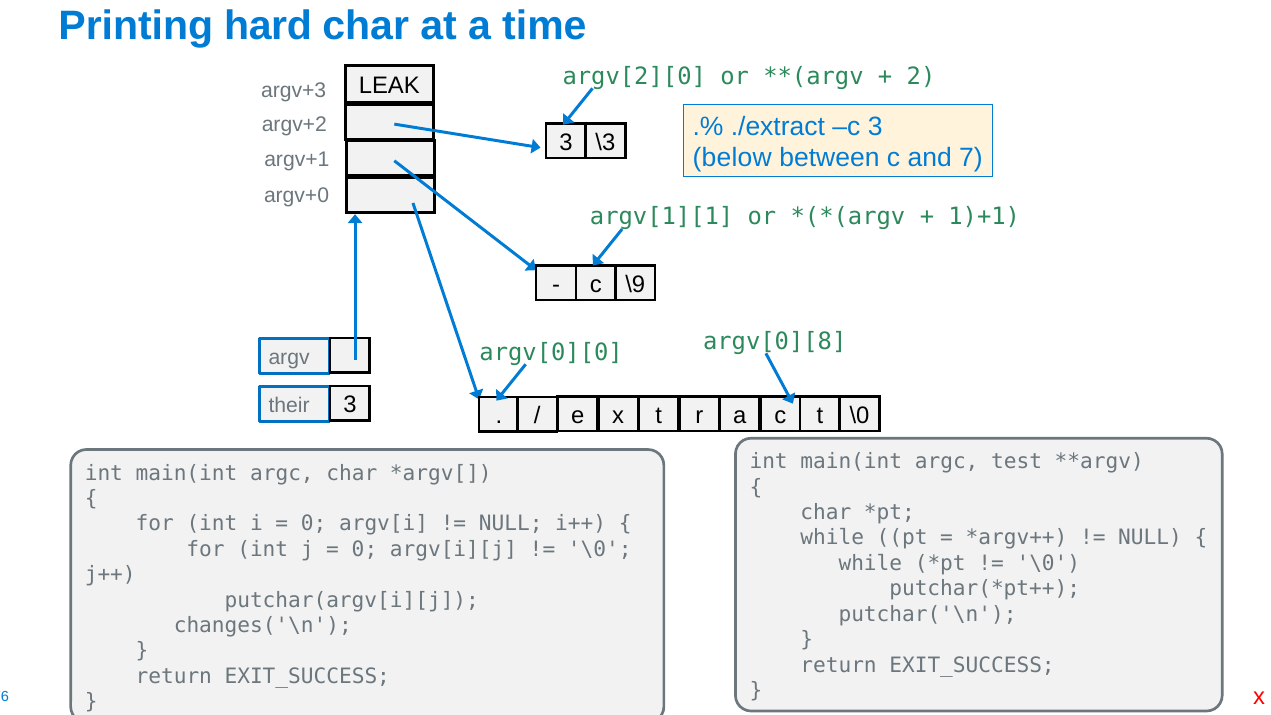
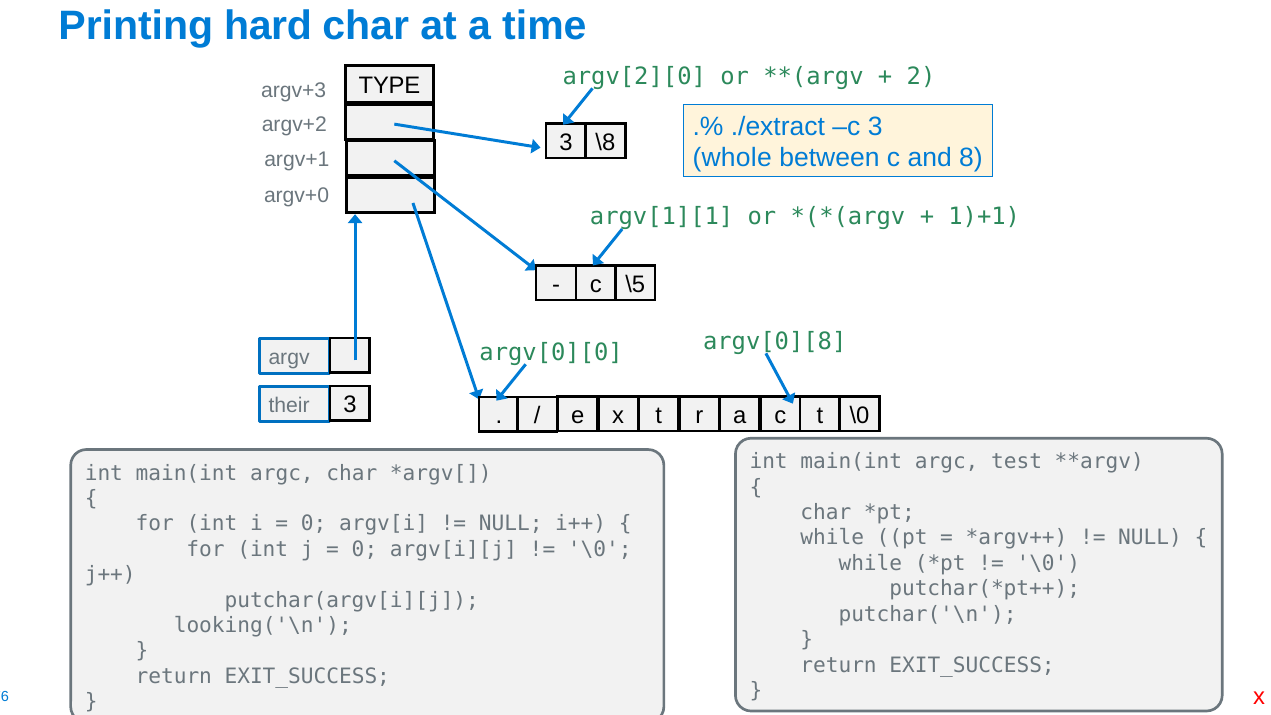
LEAK: LEAK -> TYPE (389, 86)
\3: \3 -> \8 (605, 142)
below: below -> whole (732, 158)
7: 7 -> 8 (971, 158)
\9: \9 -> \5 (635, 284)
changes('\n: changes('\n -> looking('\n (263, 625)
